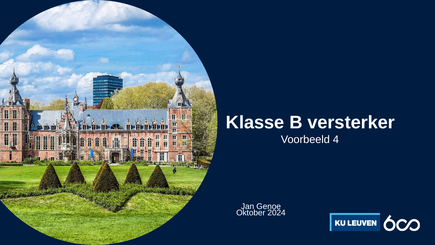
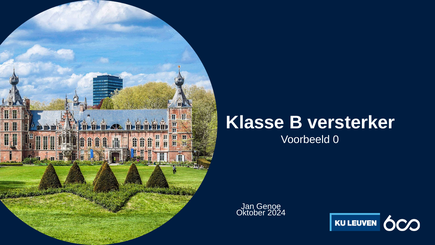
4: 4 -> 0 (336, 139)
